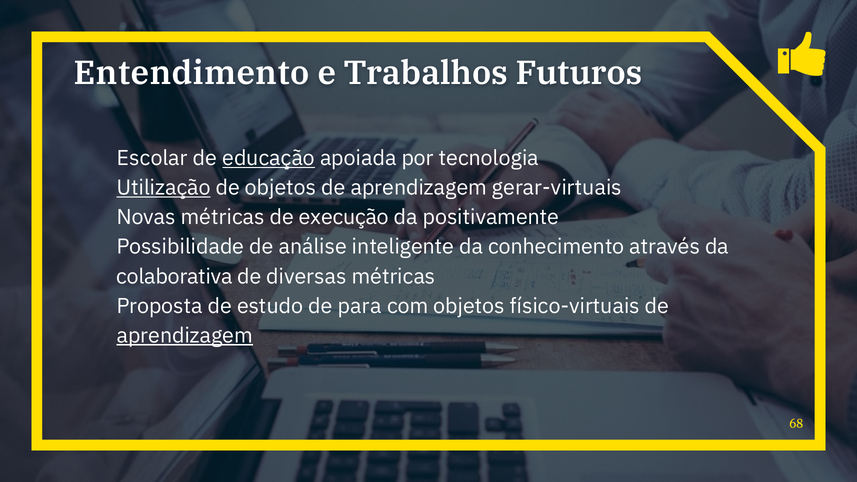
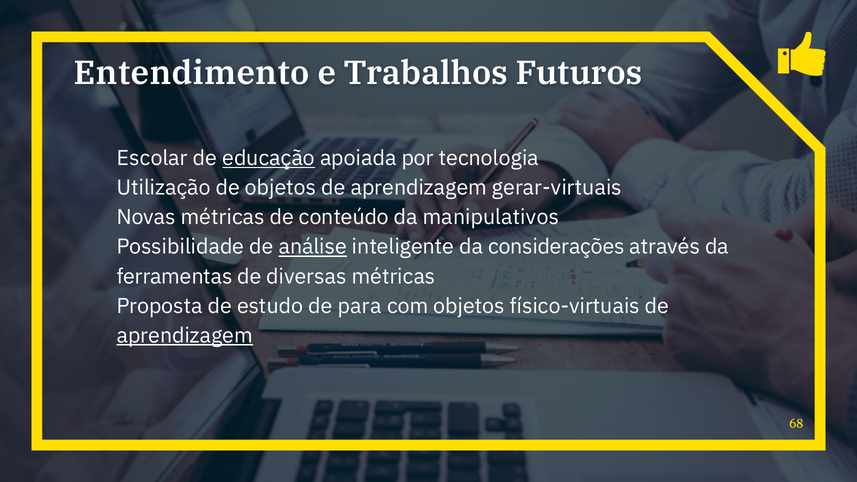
Utilização underline: present -> none (164, 188)
execução: execução -> conteúdo (344, 217)
positivamente: positivamente -> manipulativos (491, 217)
análise underline: none -> present (313, 247)
conhecimento: conhecimento -> considerações (556, 247)
colaborativa: colaborativa -> ferramentas (175, 277)
